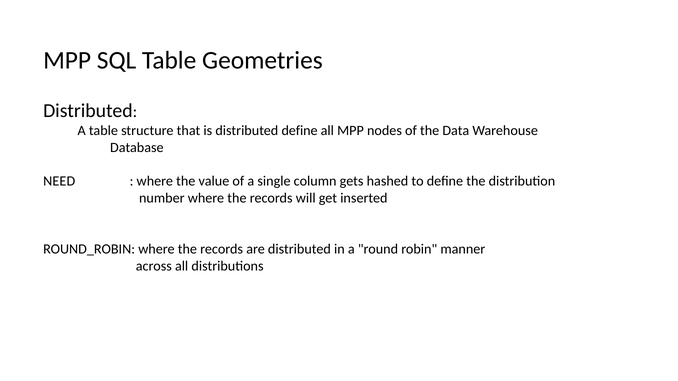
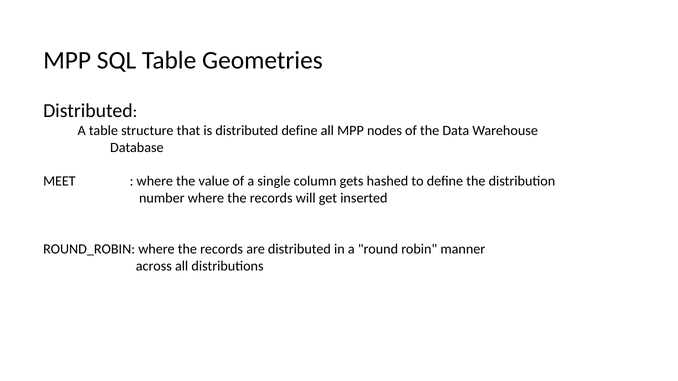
NEED: NEED -> MEET (59, 181)
